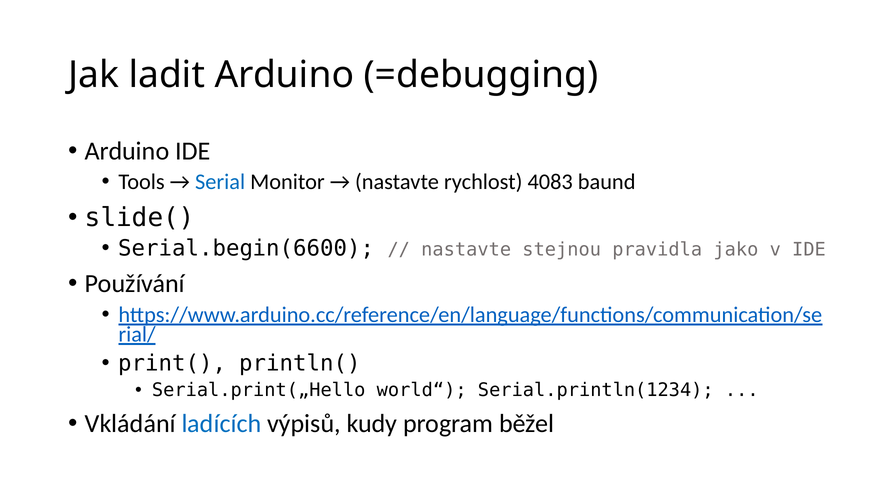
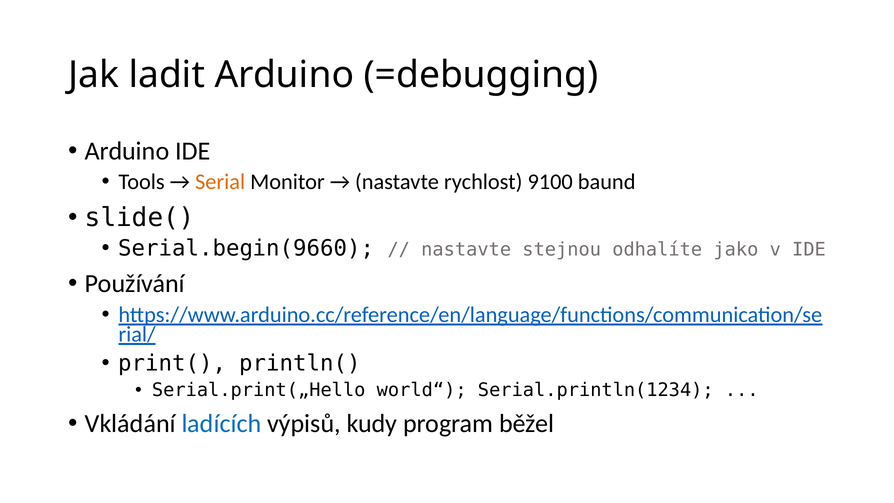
Serial colour: blue -> orange (220, 182)
4083: 4083 -> 9100 (550, 182)
Serial.begin(6600: Serial.begin(6600 -> Serial.begin(9660 (246, 248)
pravidla: pravidla -> odhalíte (657, 249)
